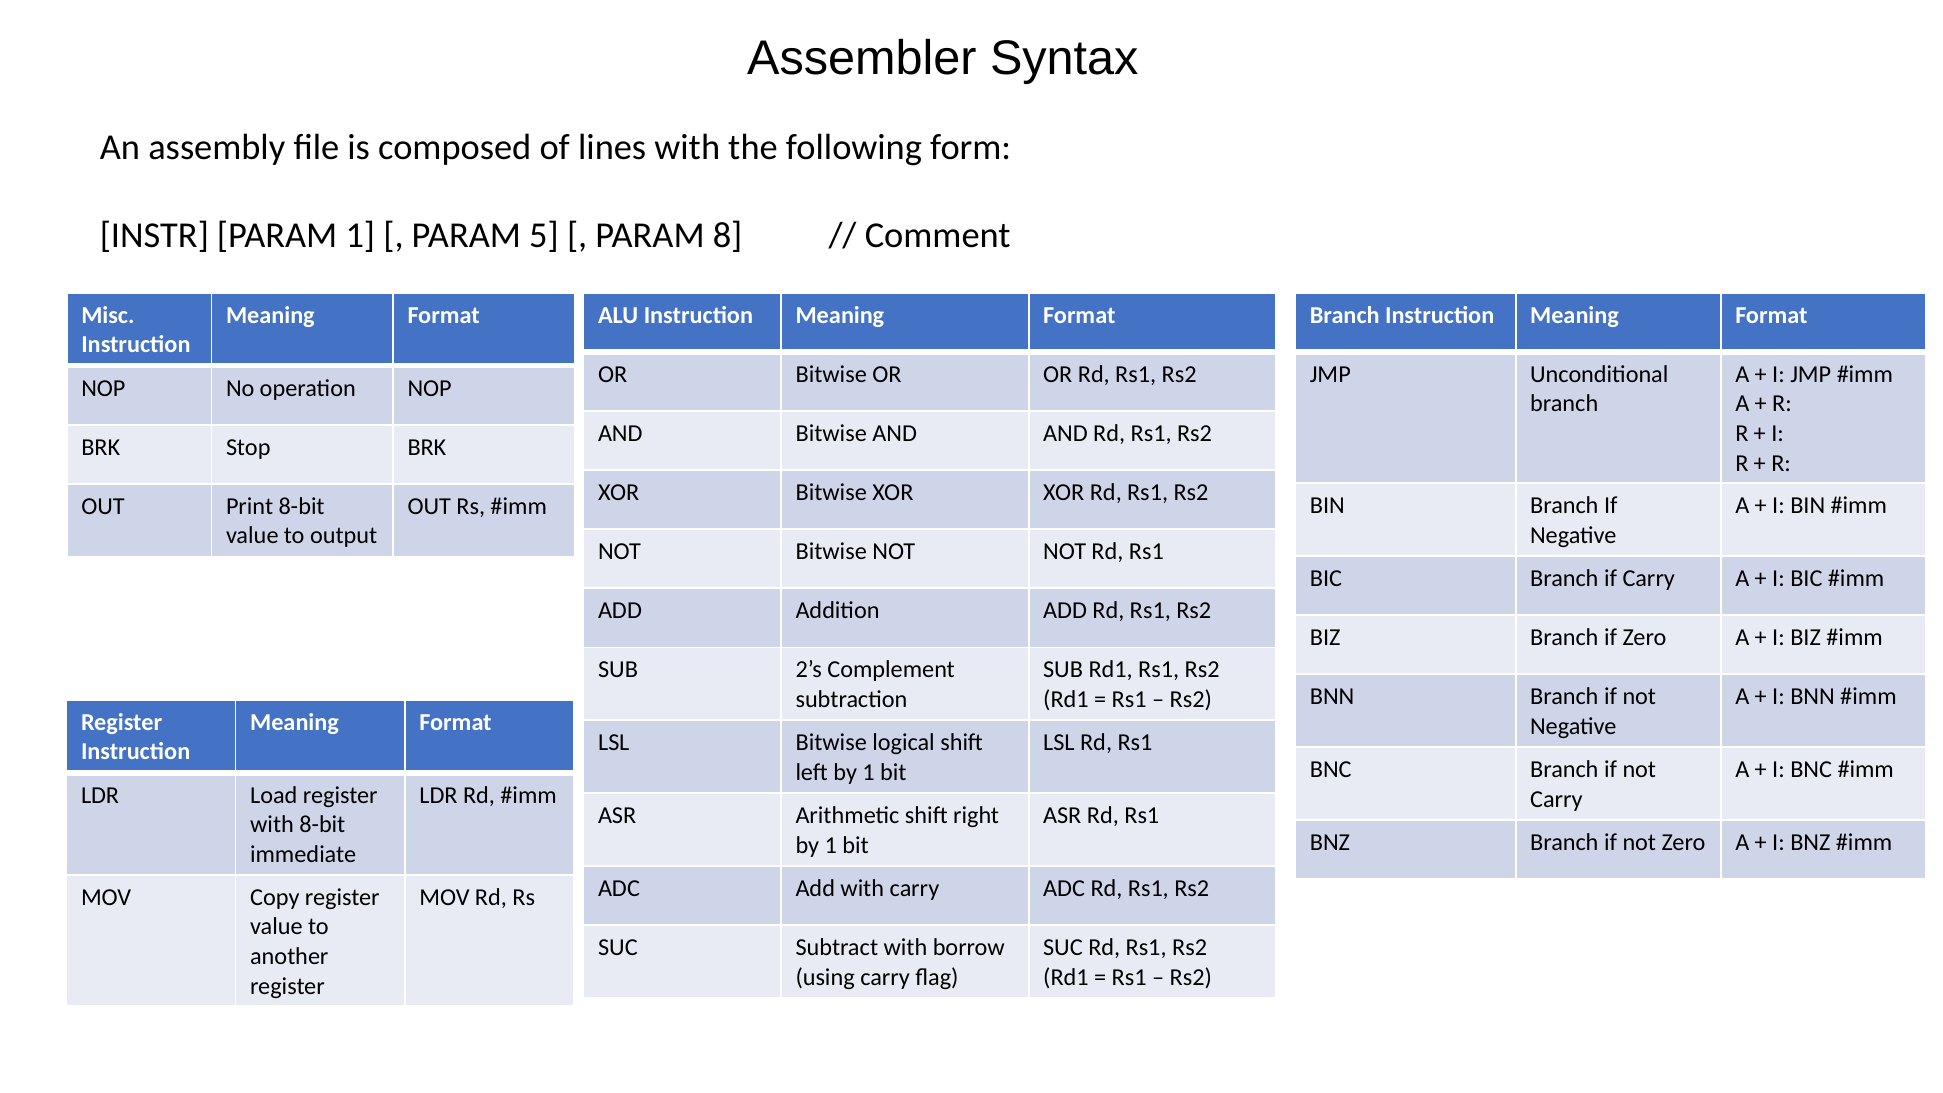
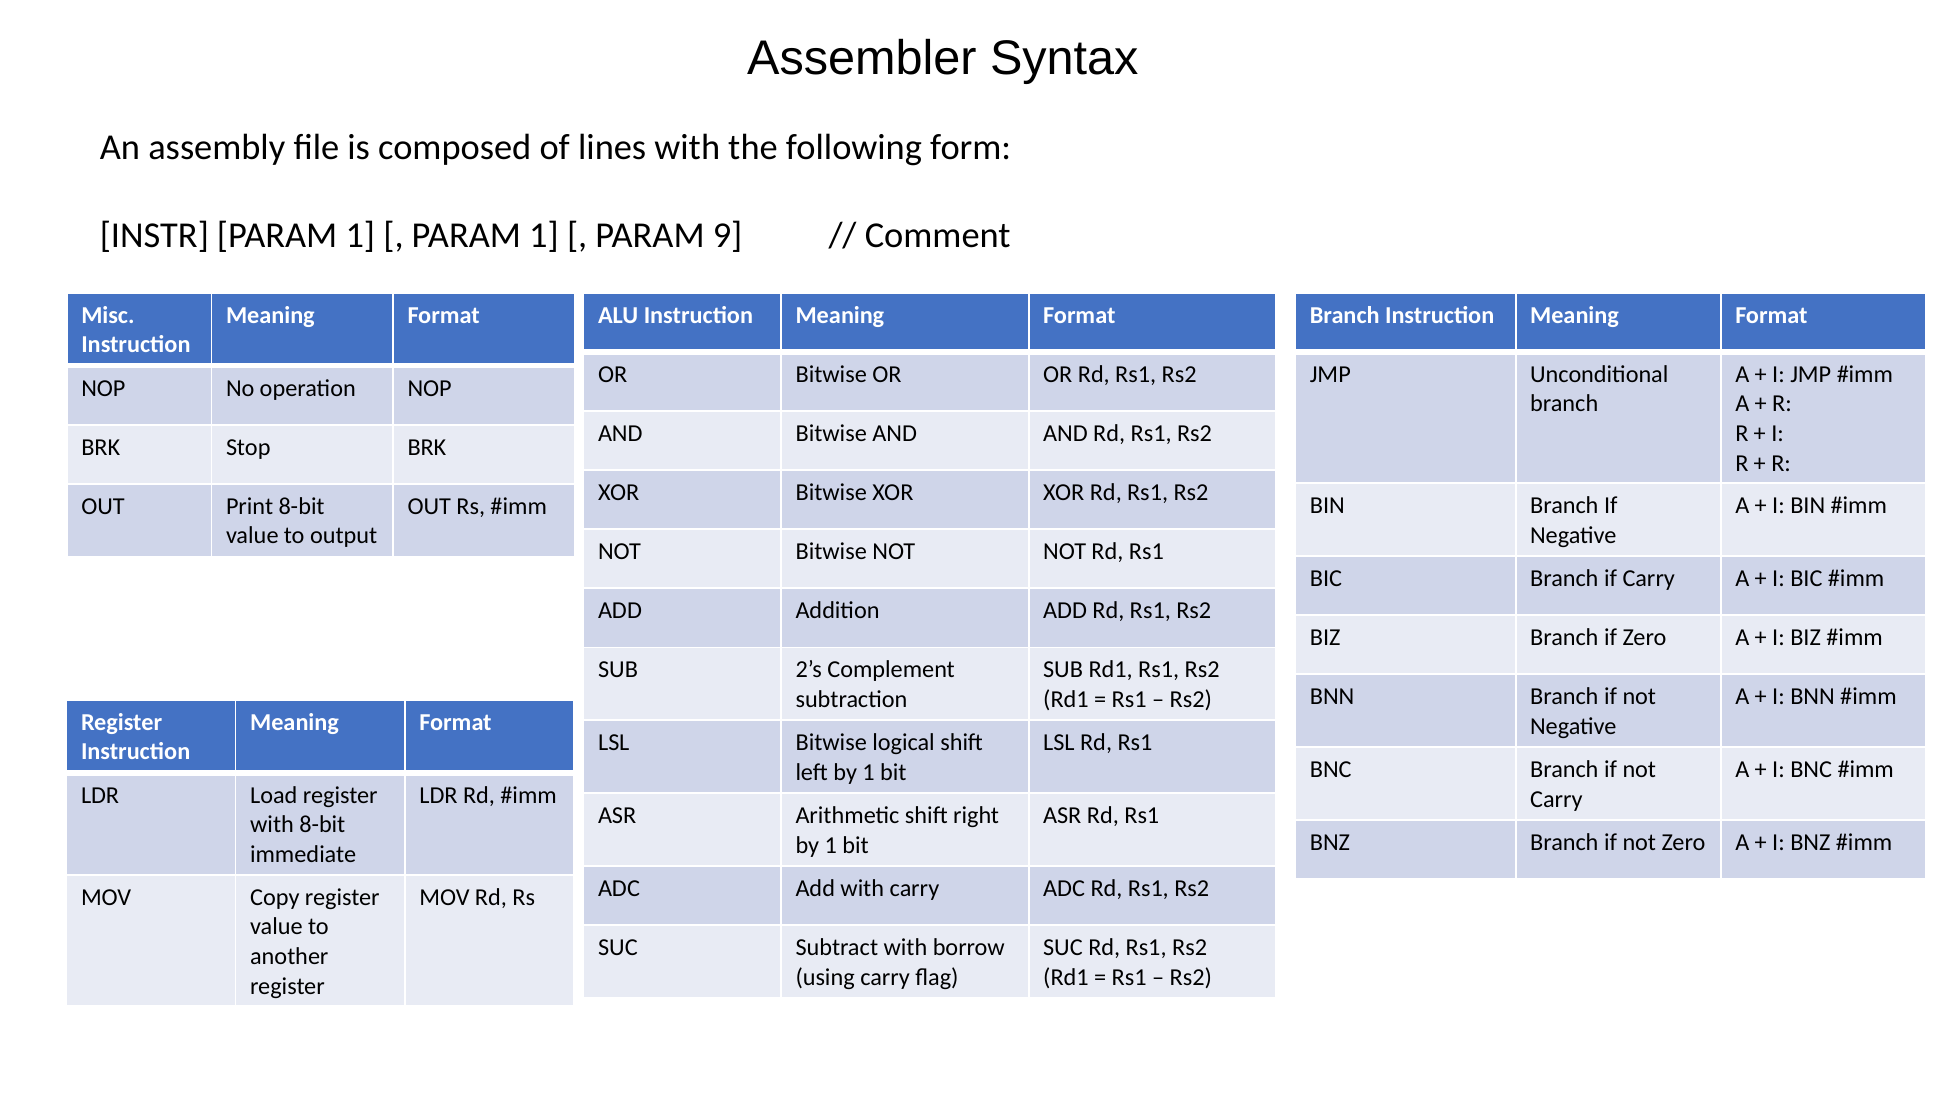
5: 5 -> 1 (544, 235)
8: 8 -> 9 (728, 235)
